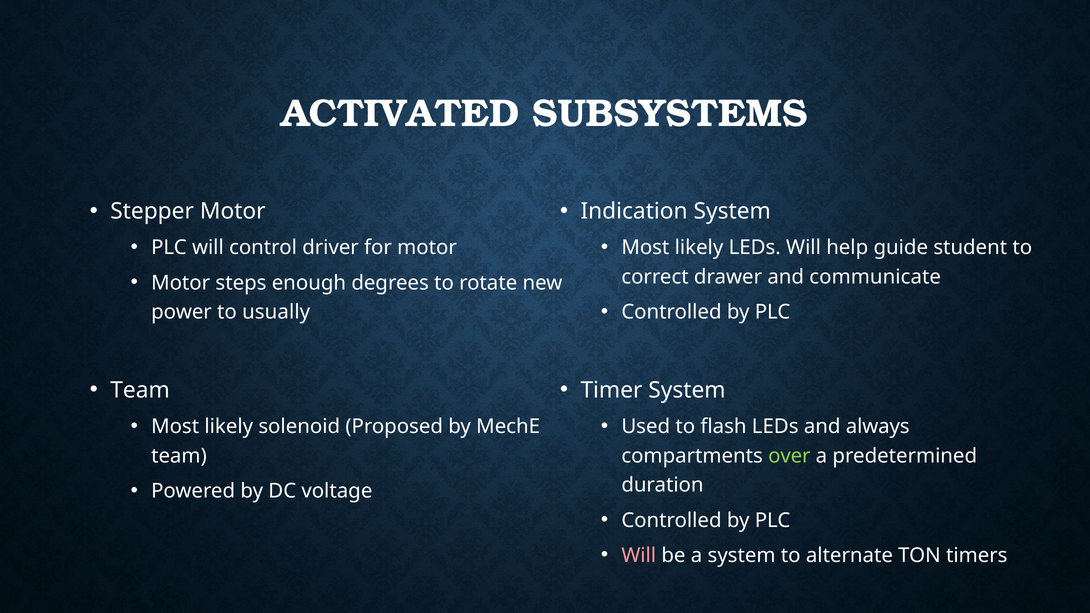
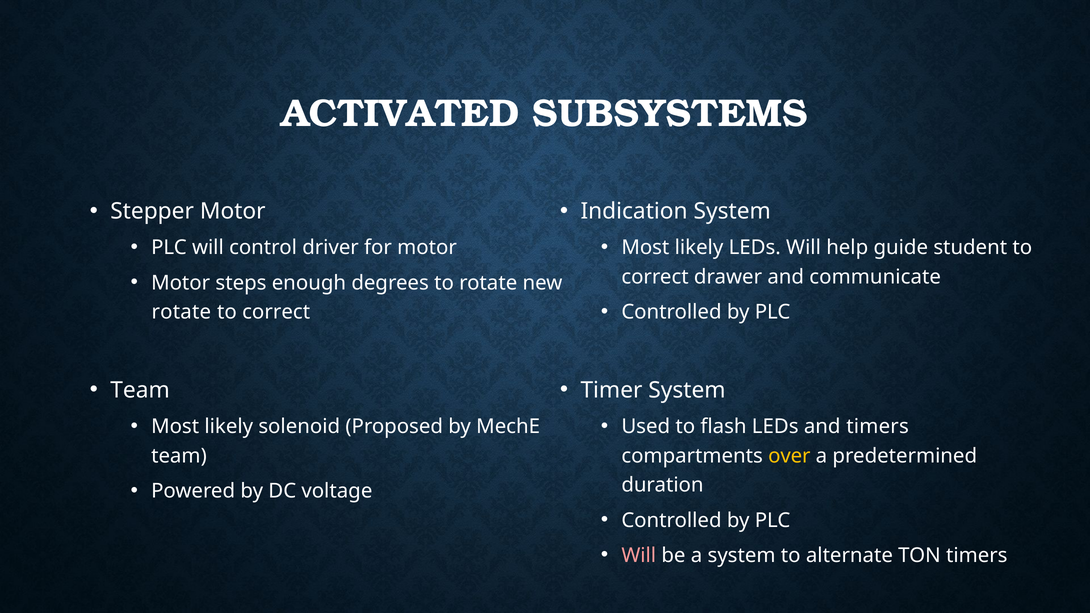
power: power -> rotate (181, 312)
usually: usually -> correct (276, 312)
and always: always -> timers (878, 426)
over colour: light green -> yellow (789, 456)
